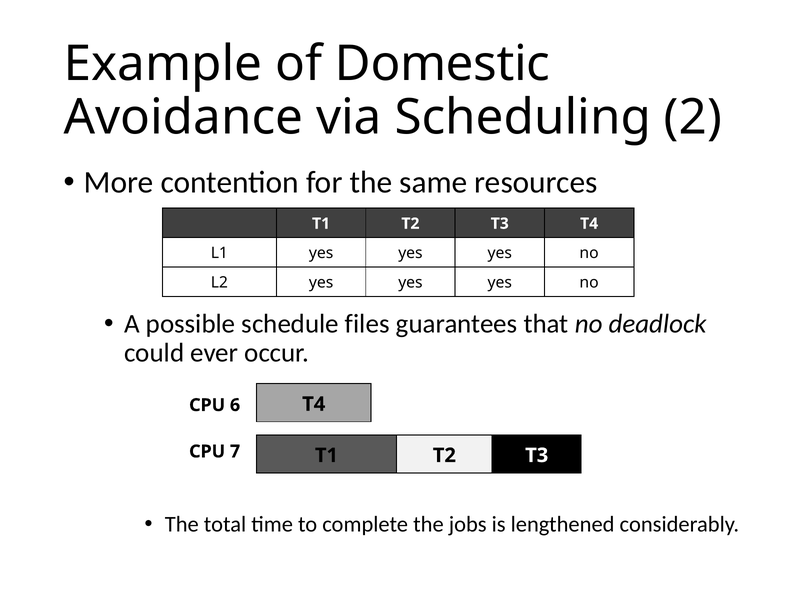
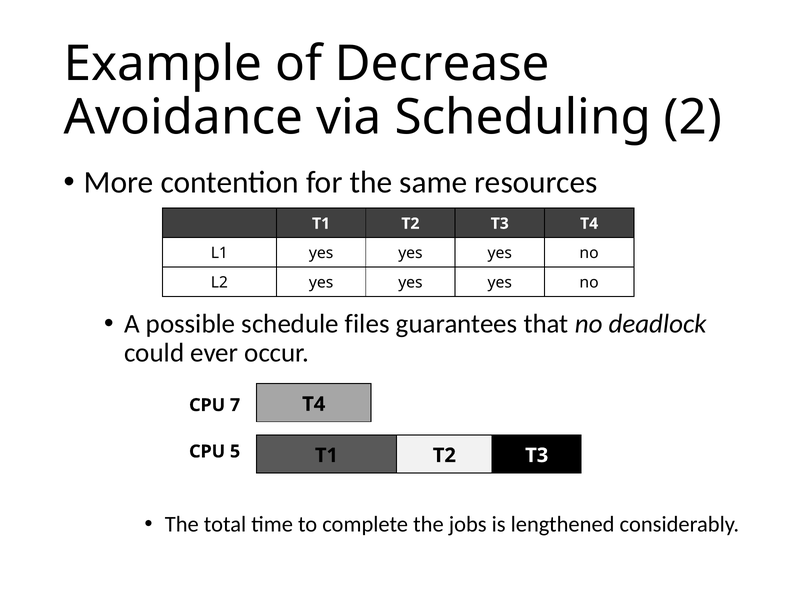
Domestic: Domestic -> Decrease (442, 64)
6: 6 -> 7 (235, 405)
7: 7 -> 5 (235, 451)
